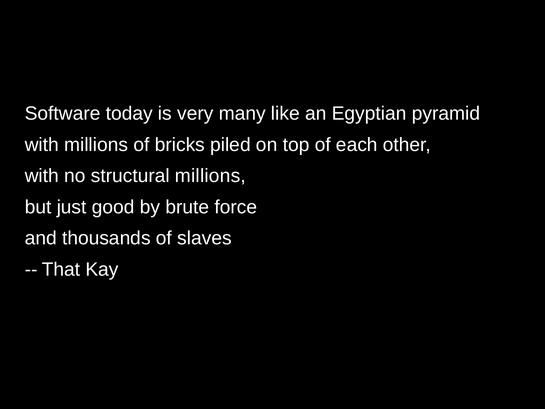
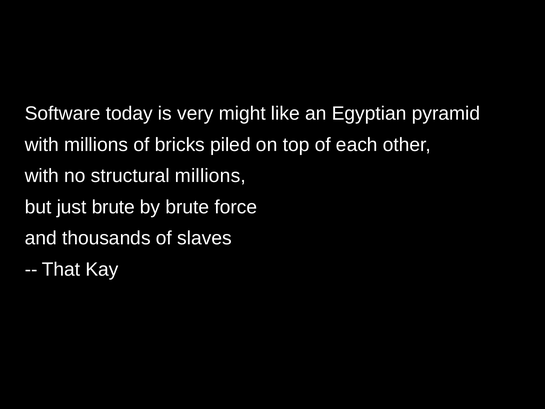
many: many -> might (242, 114)
just good: good -> brute (113, 207)
